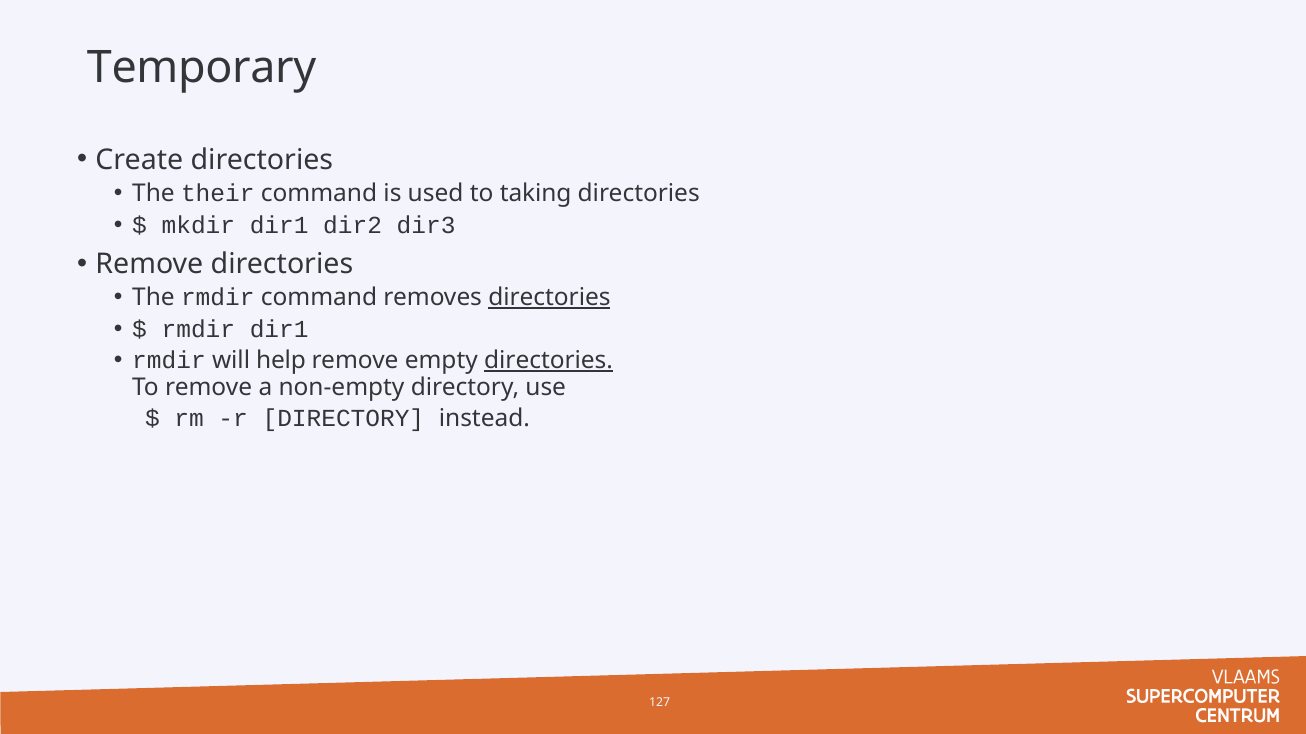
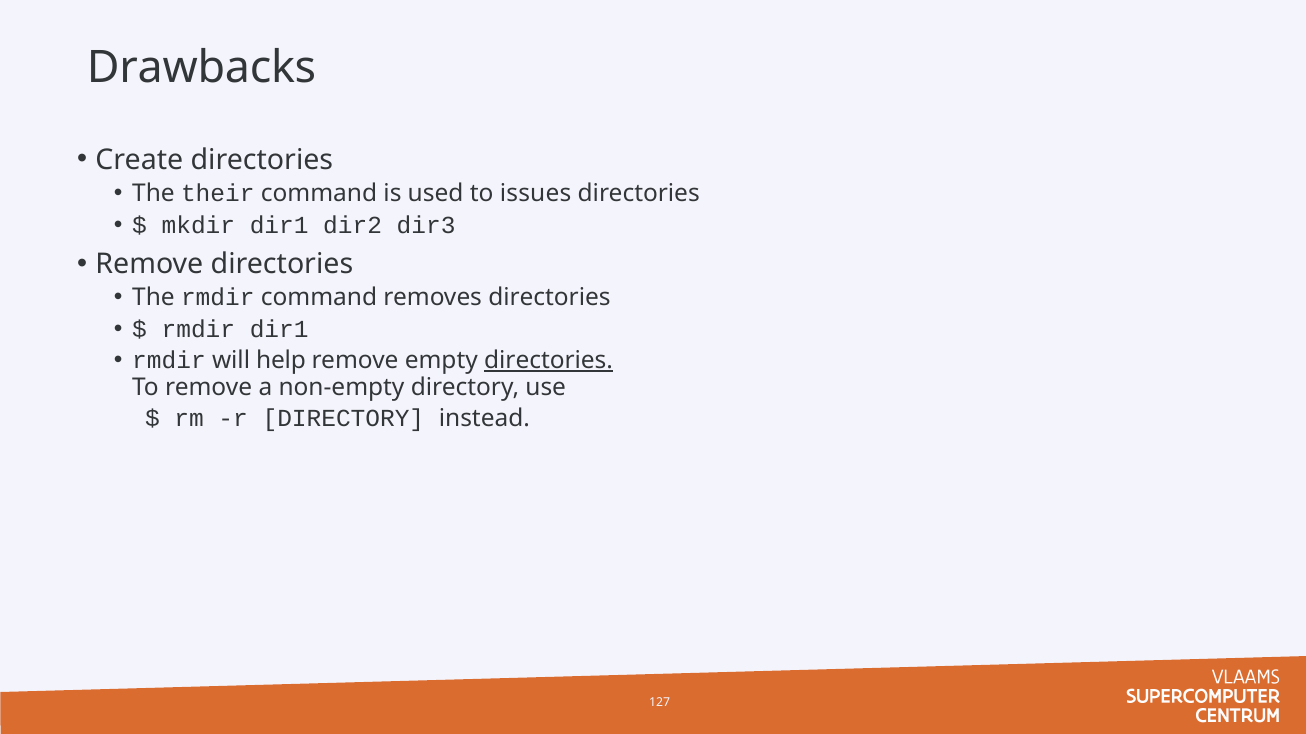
Temporary: Temporary -> Drawbacks (202, 68)
taking: taking -> issues (536, 194)
directories underline: present -> none (549, 298)
